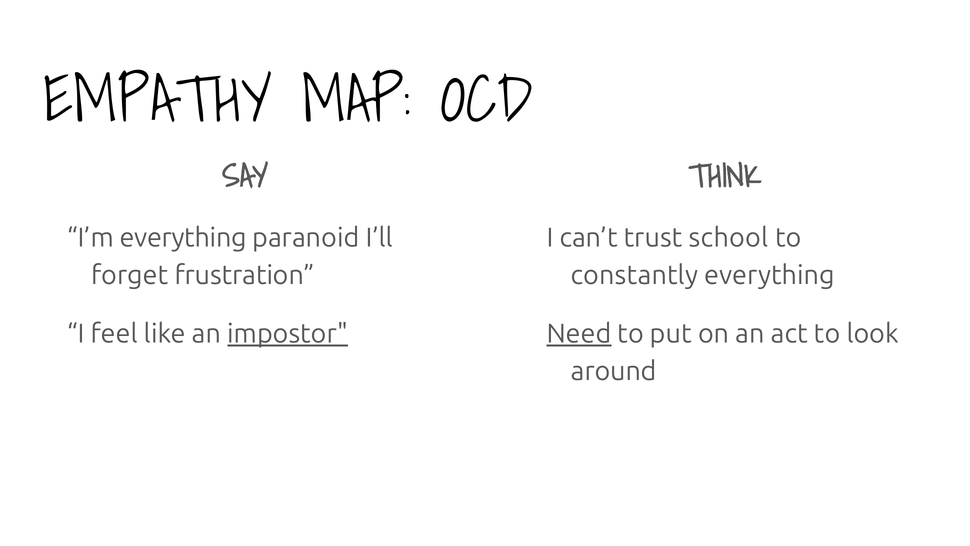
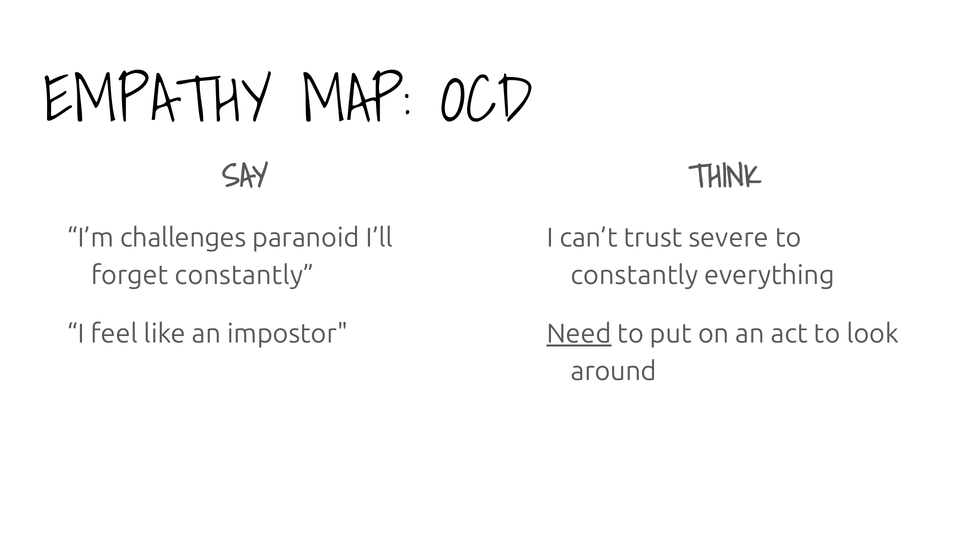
school: school -> severe (729, 238)
I’m everything: everything -> challenges (183, 238)
forget frustration: frustration -> constantly (244, 275)
impostor underline: present -> none (288, 334)
